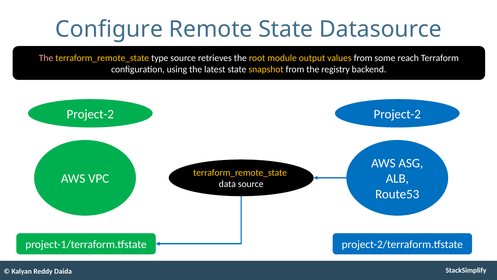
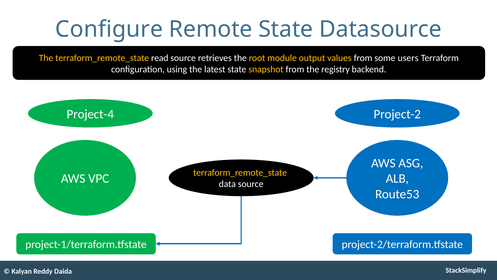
The colour: pink -> yellow (46, 58)
type: type -> read (160, 58)
reach: reach -> users (408, 58)
Project-2: Project-2 -> Project-4 (90, 114)
